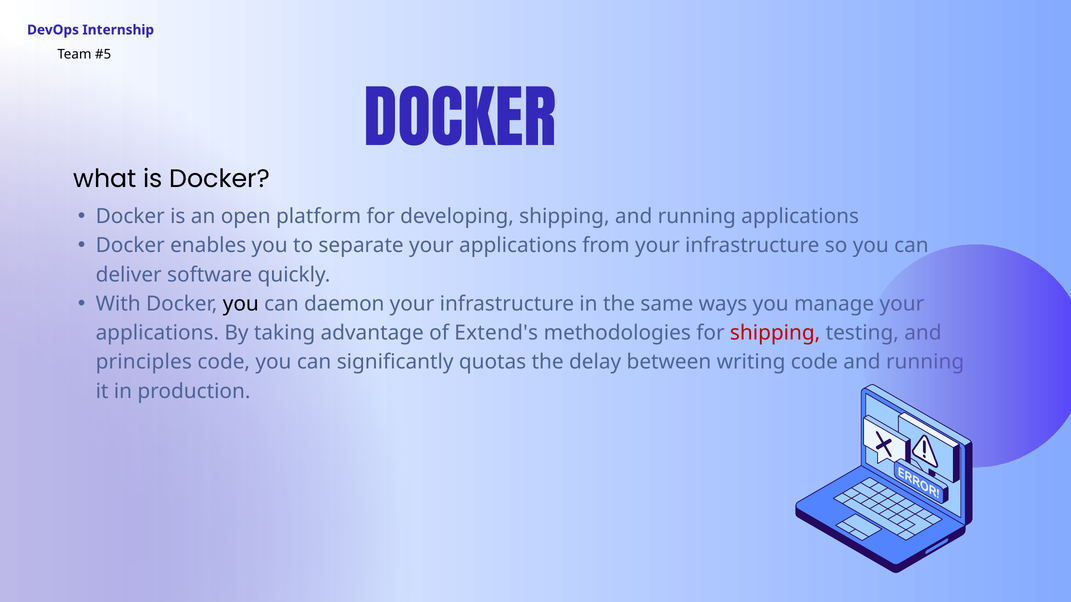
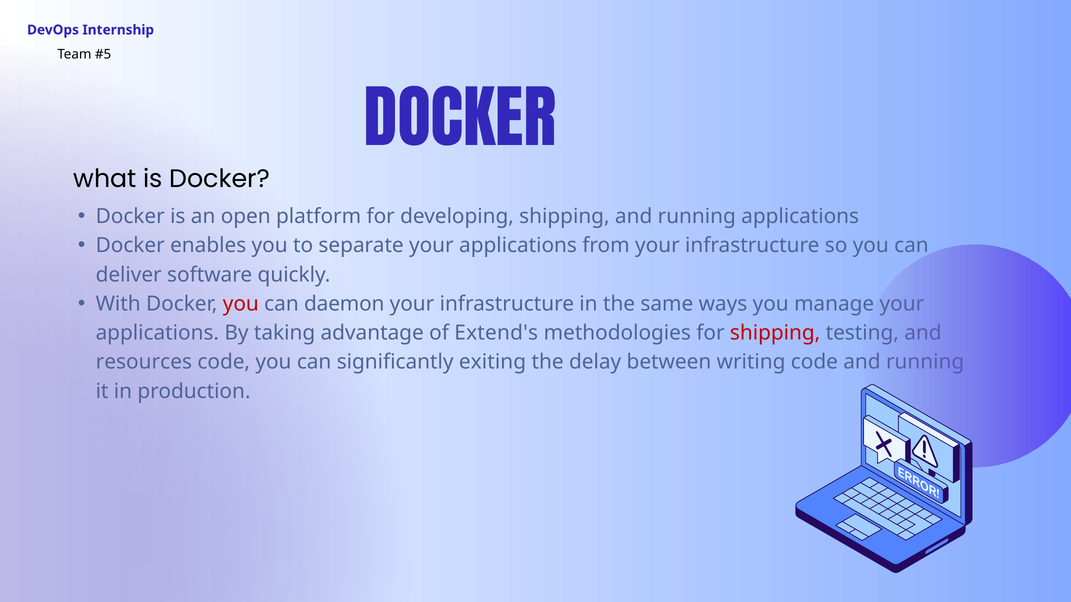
you colour: black -> red (241, 304)
principles: principles -> resources (144, 362)
quotas: quotas -> exiting (492, 362)
